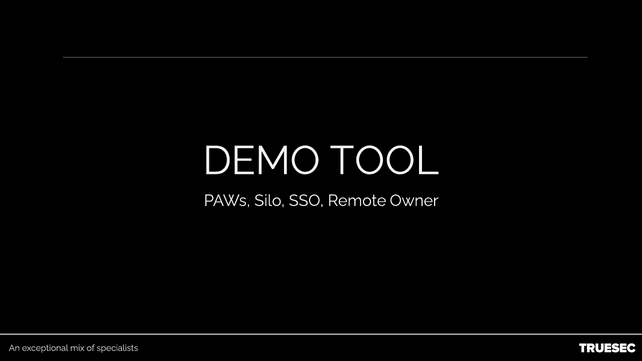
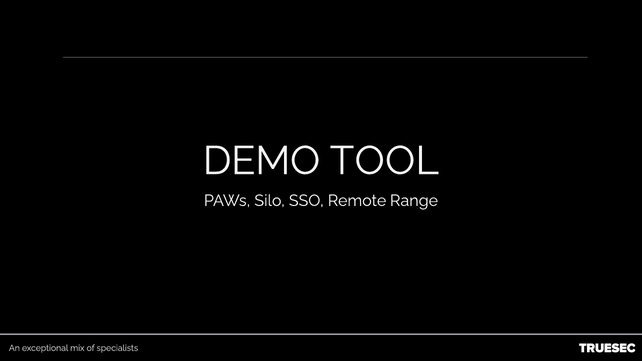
Owner: Owner -> Range (414, 201)
